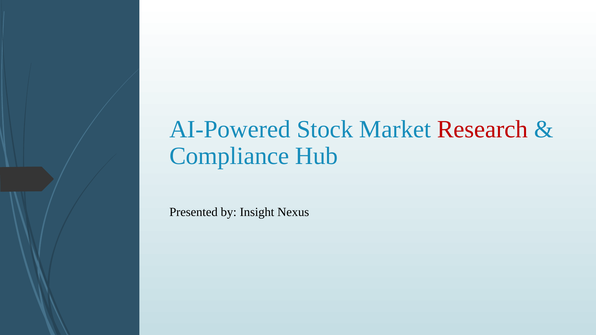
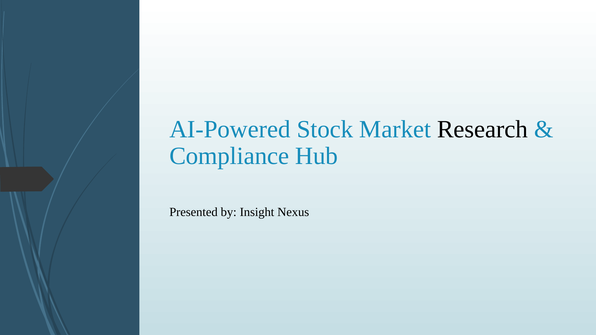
Research colour: red -> black (483, 129)
